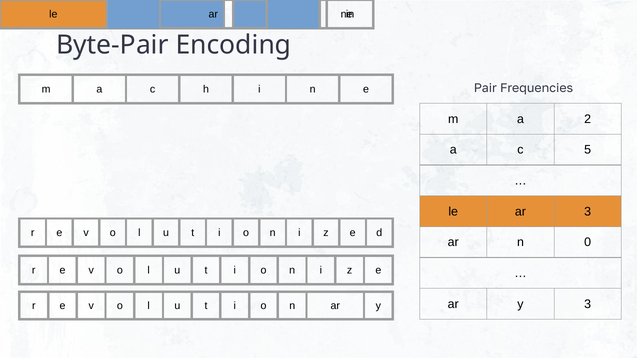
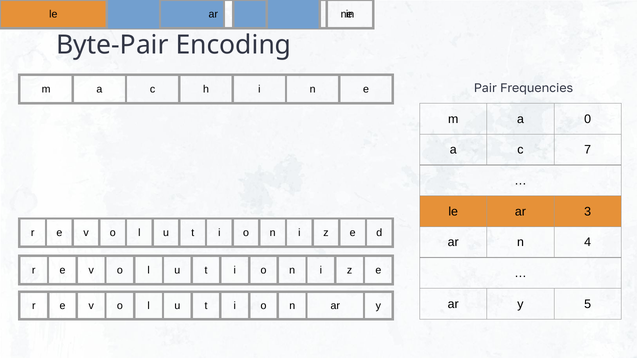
2: 2 -> 0 (588, 119)
5: 5 -> 7 (588, 150)
0: 0 -> 4 (588, 243)
y 3: 3 -> 5 (588, 304)
